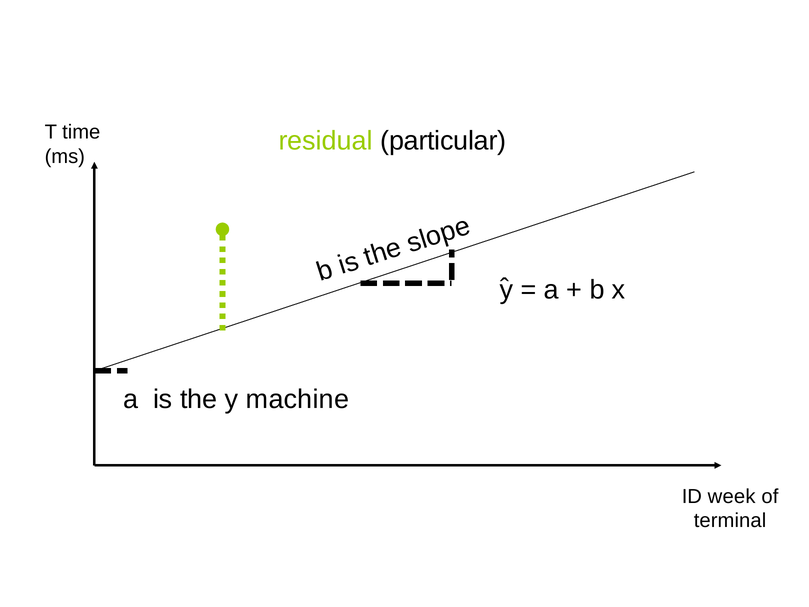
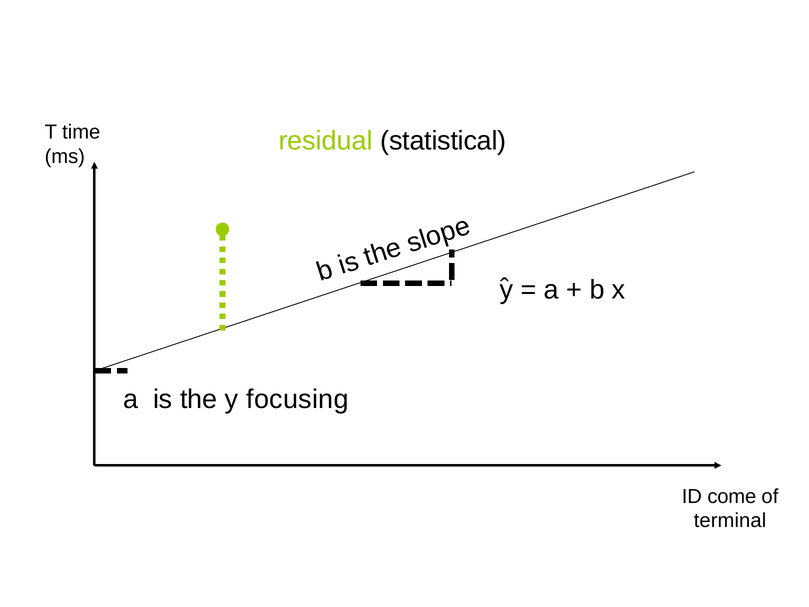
particular: particular -> statistical (443, 141)
machine: machine -> focusing (297, 399)
week: week -> come (732, 496)
